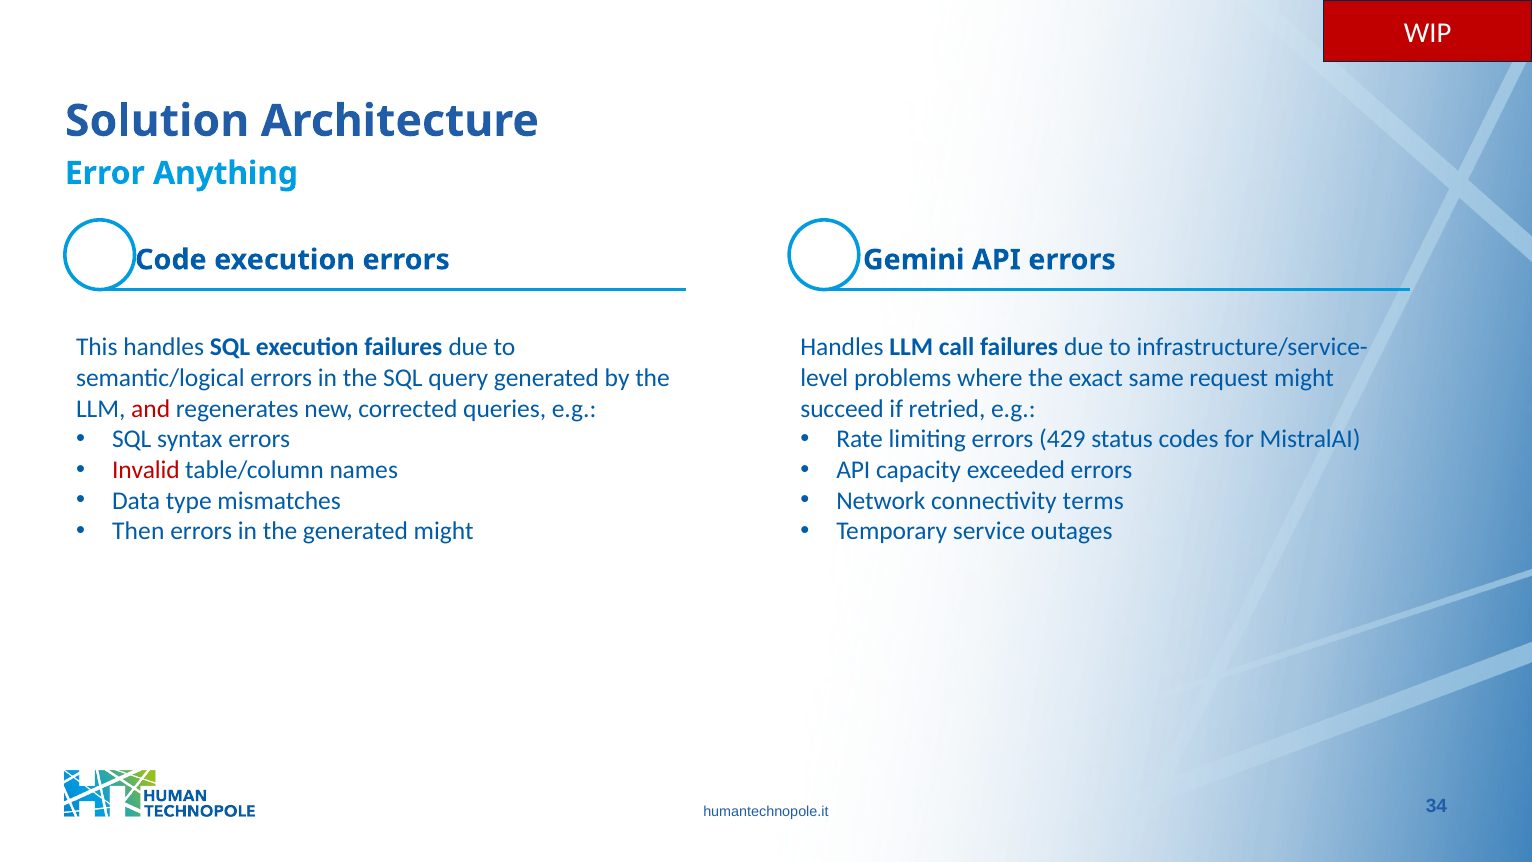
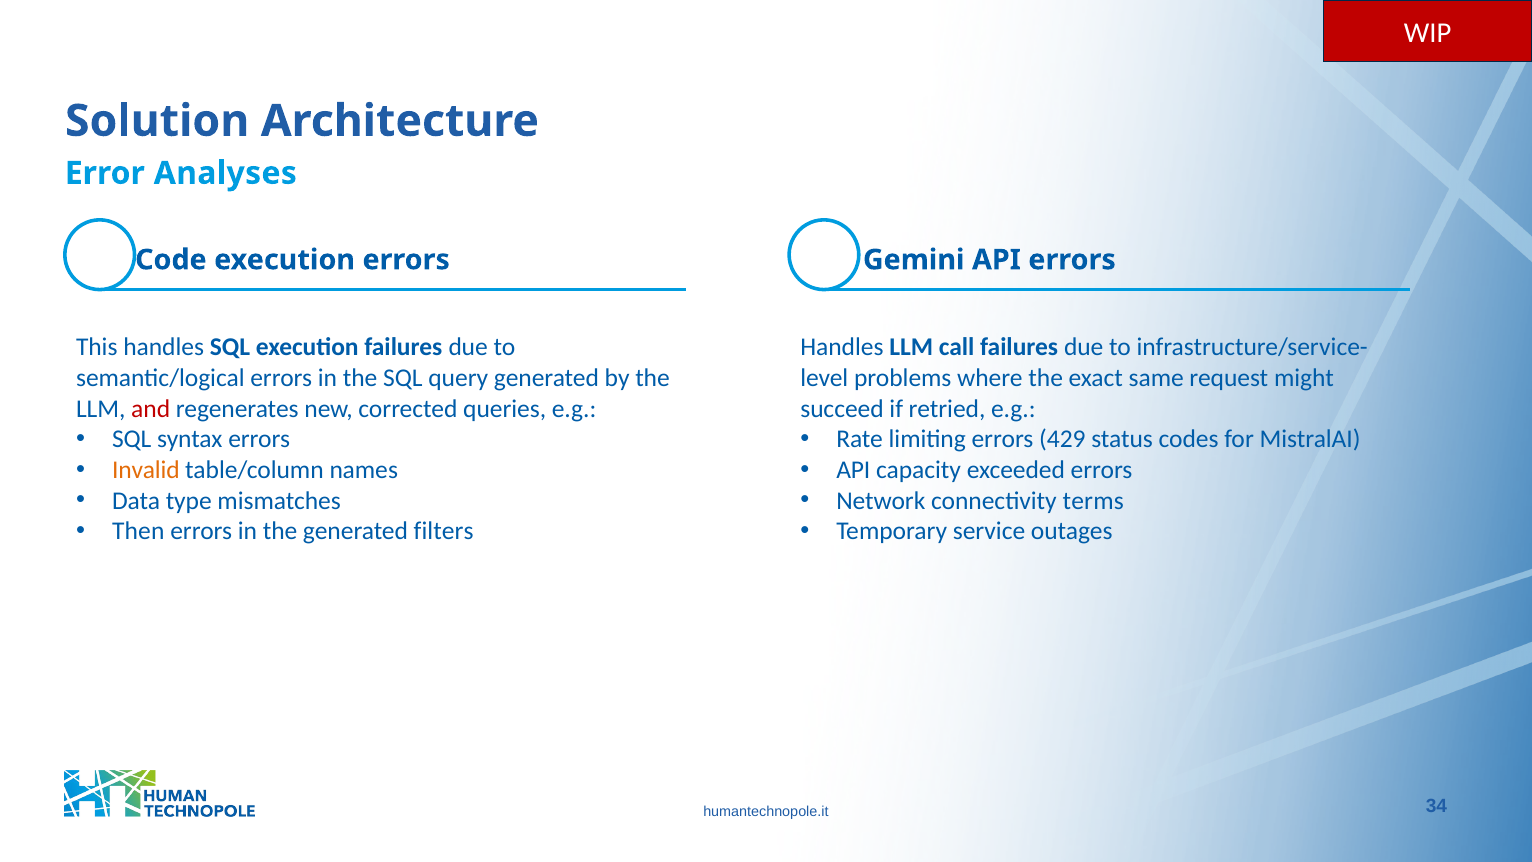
Anything: Anything -> Analyses (225, 173)
Invalid colour: red -> orange (146, 470)
generated might: might -> filters (444, 531)
